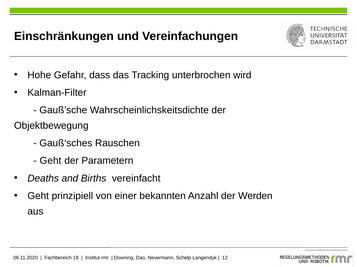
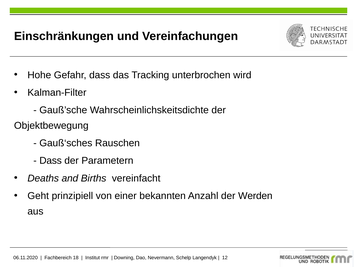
Geht: Geht -> Dass (51, 161)
